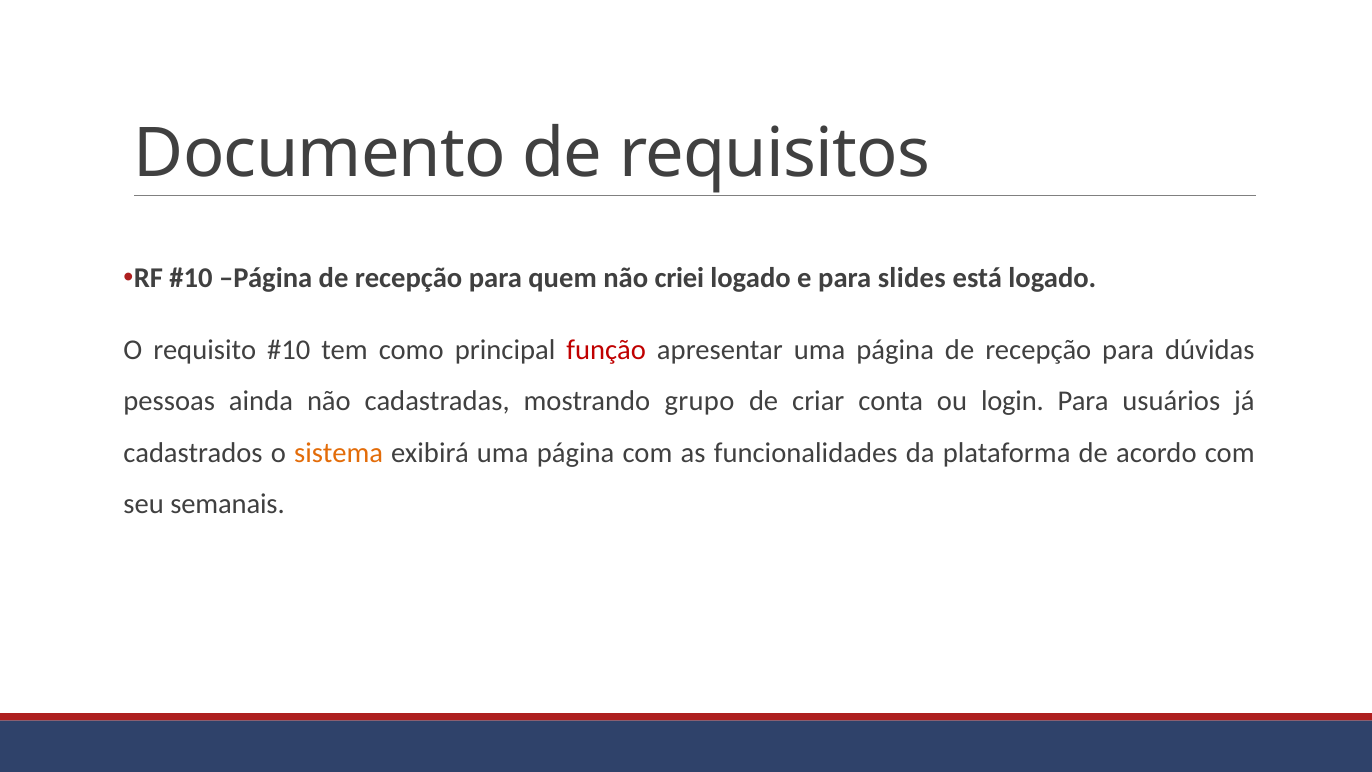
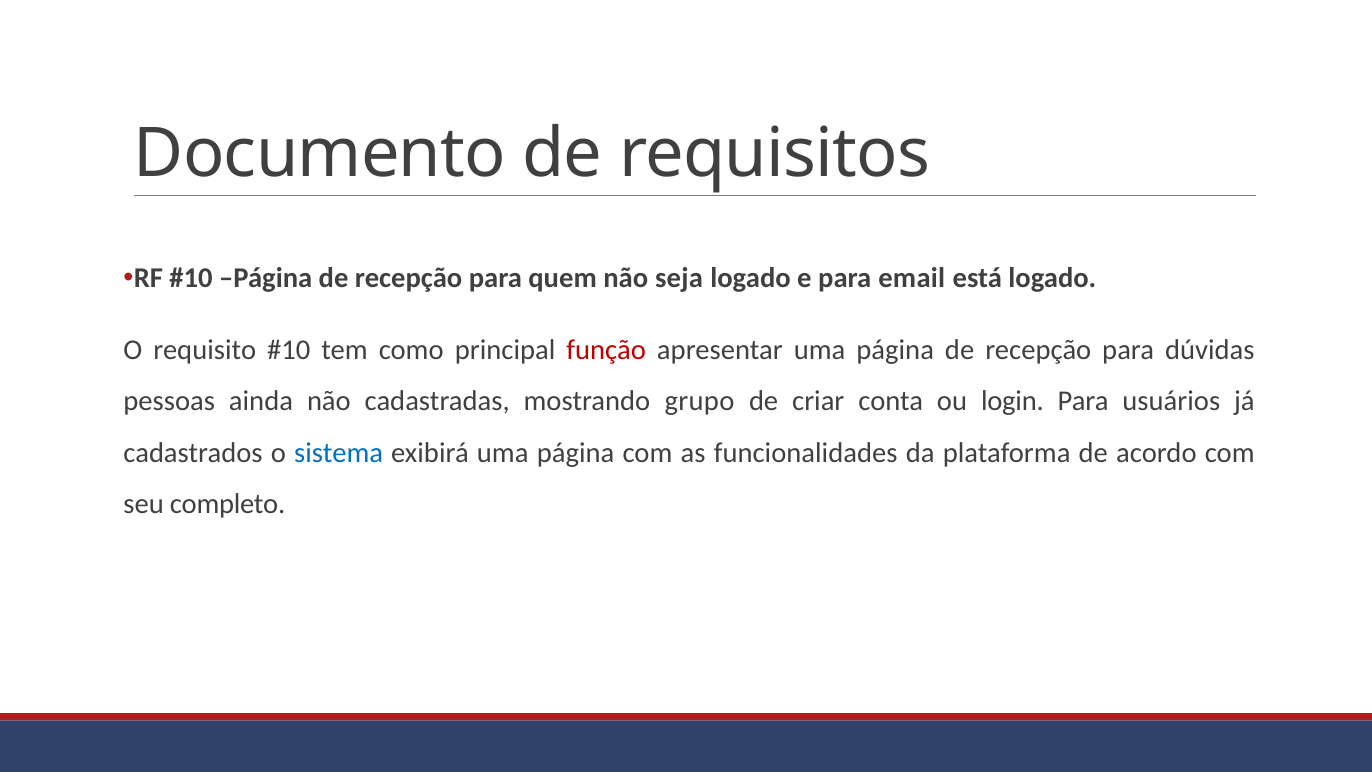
criei: criei -> seja (679, 278)
slides: slides -> email (912, 278)
sistema colour: orange -> blue (339, 453)
semanais: semanais -> completo (228, 504)
